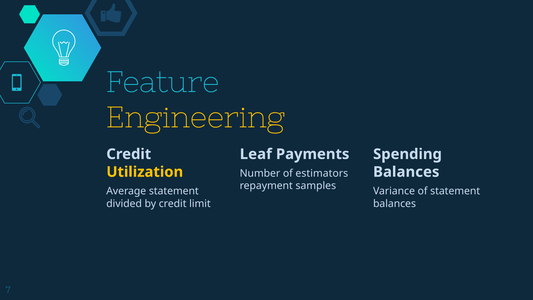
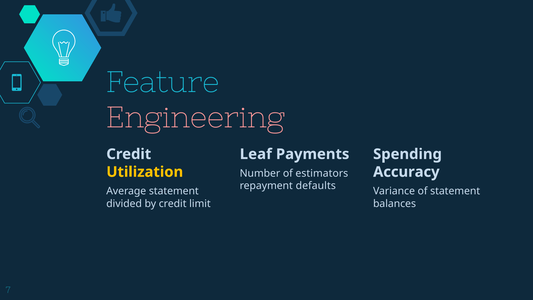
Engineering colour: yellow -> pink (196, 118)
Balances: Balances -> Accuracy (406, 172)
samples: samples -> defaults (316, 186)
